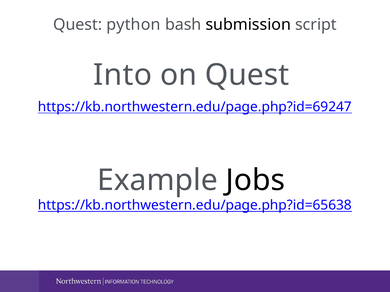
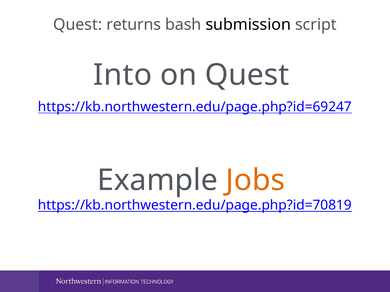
python: python -> returns (134, 25)
Jobs colour: black -> orange (255, 180)
https://kb.northwestern.edu/page.php?id=65638: https://kb.northwestern.edu/page.php?id=65638 -> https://kb.northwestern.edu/page.php?id=70819 (195, 205)
